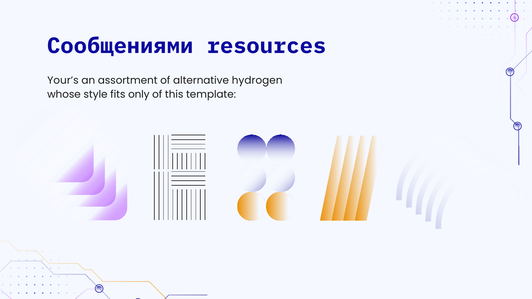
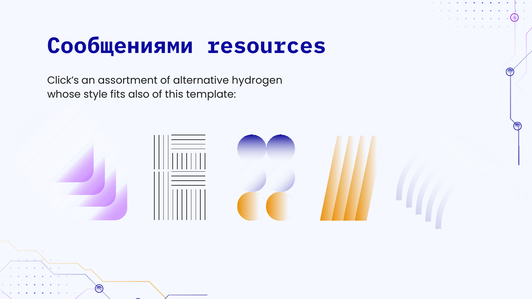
Your’s: Your’s -> Click’s (63, 80)
only: only -> also (139, 95)
